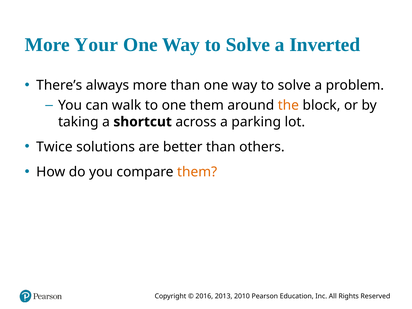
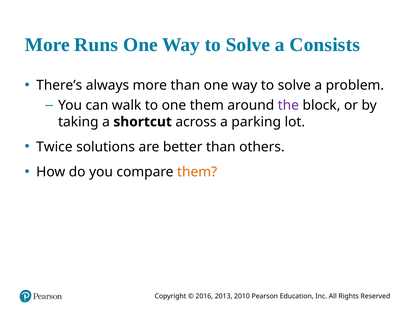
Your: Your -> Runs (96, 45)
Inverted: Inverted -> Consists (325, 45)
the colour: orange -> purple (288, 105)
